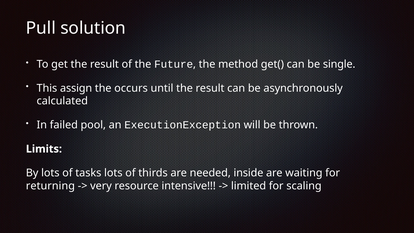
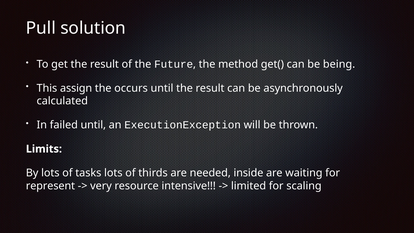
single: single -> being (339, 64)
failed pool: pool -> until (93, 125)
returning: returning -> represent (50, 186)
